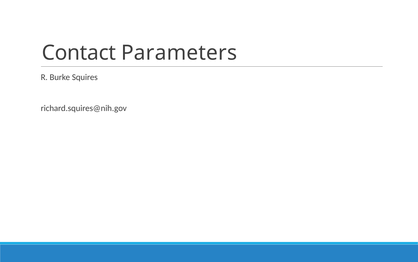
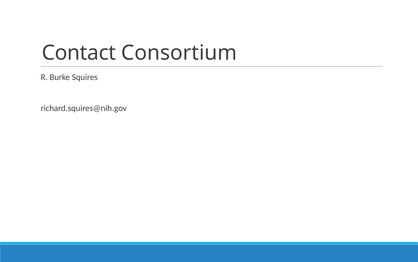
Parameters: Parameters -> Consortium (179, 53)
